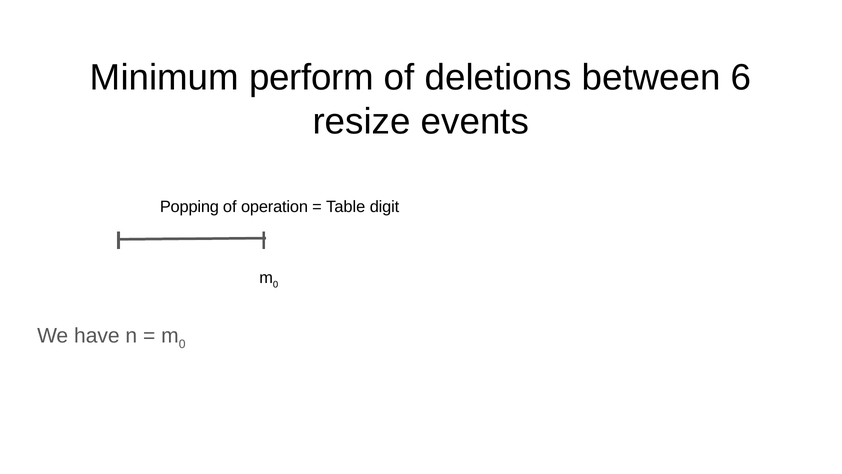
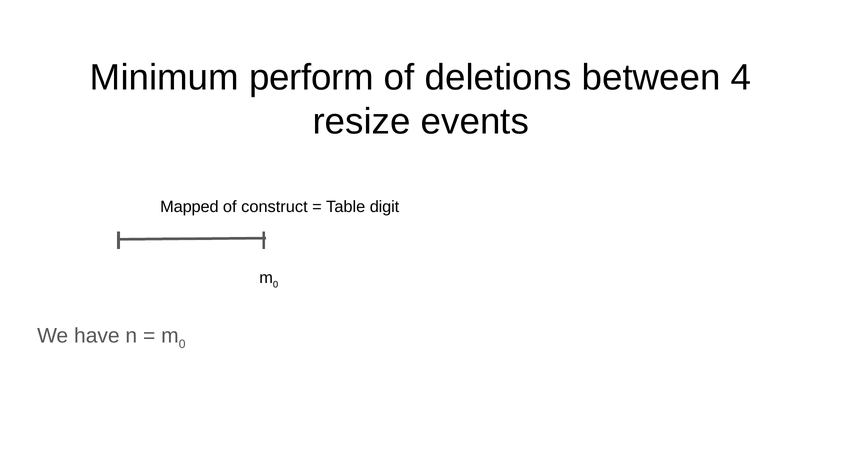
6: 6 -> 4 (741, 77)
Popping: Popping -> Mapped (189, 207)
operation: operation -> construct (274, 207)
